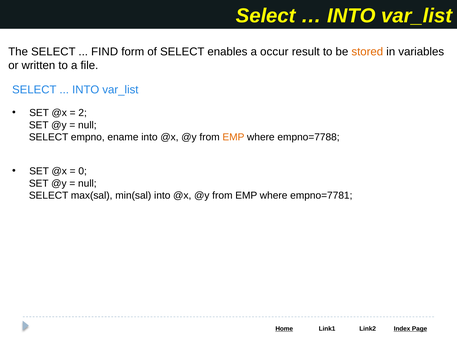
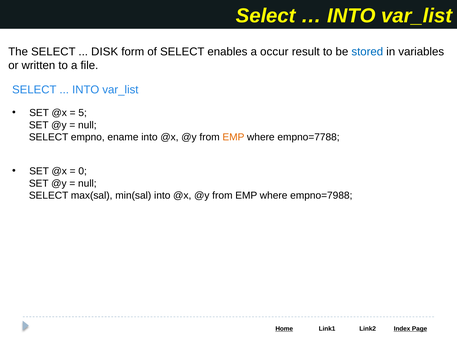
FIND: FIND -> DISK (105, 52)
stored colour: orange -> blue (367, 52)
2: 2 -> 5 (83, 113)
empno=7781: empno=7781 -> empno=7988 (321, 196)
